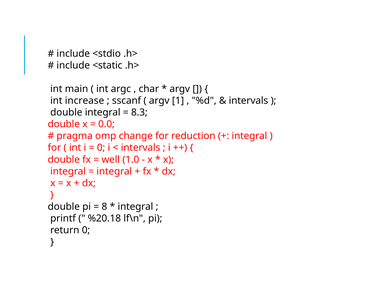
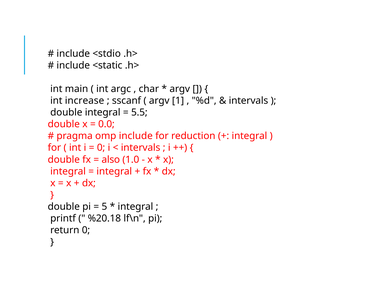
8.3: 8.3 -> 5.5 (139, 112)
omp change: change -> include (136, 136)
well: well -> also (111, 160)
8: 8 -> 5 (104, 207)
